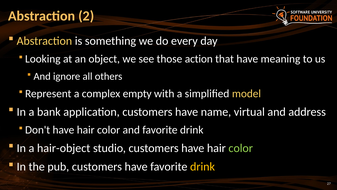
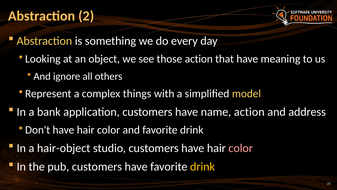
empty: empty -> things (137, 93)
name virtual: virtual -> action (249, 112)
color colour: light green -> pink (241, 148)
